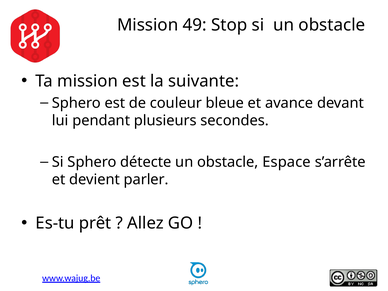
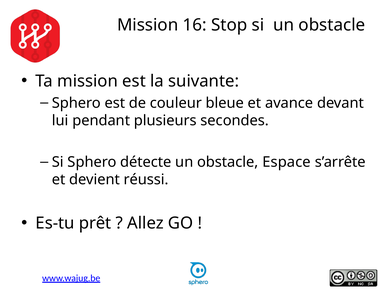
49: 49 -> 16 (195, 25)
parler: parler -> réussi (146, 180)
